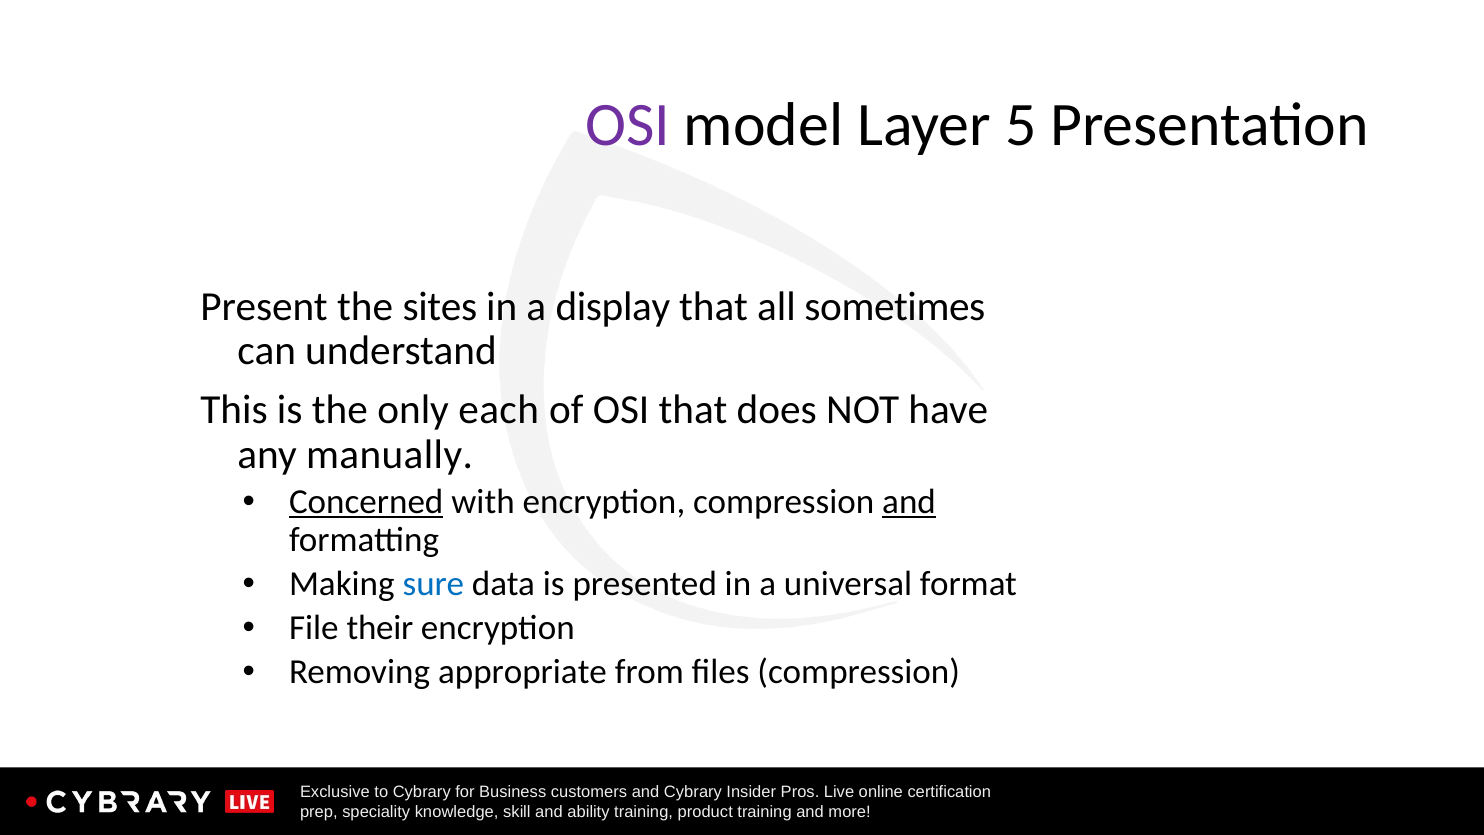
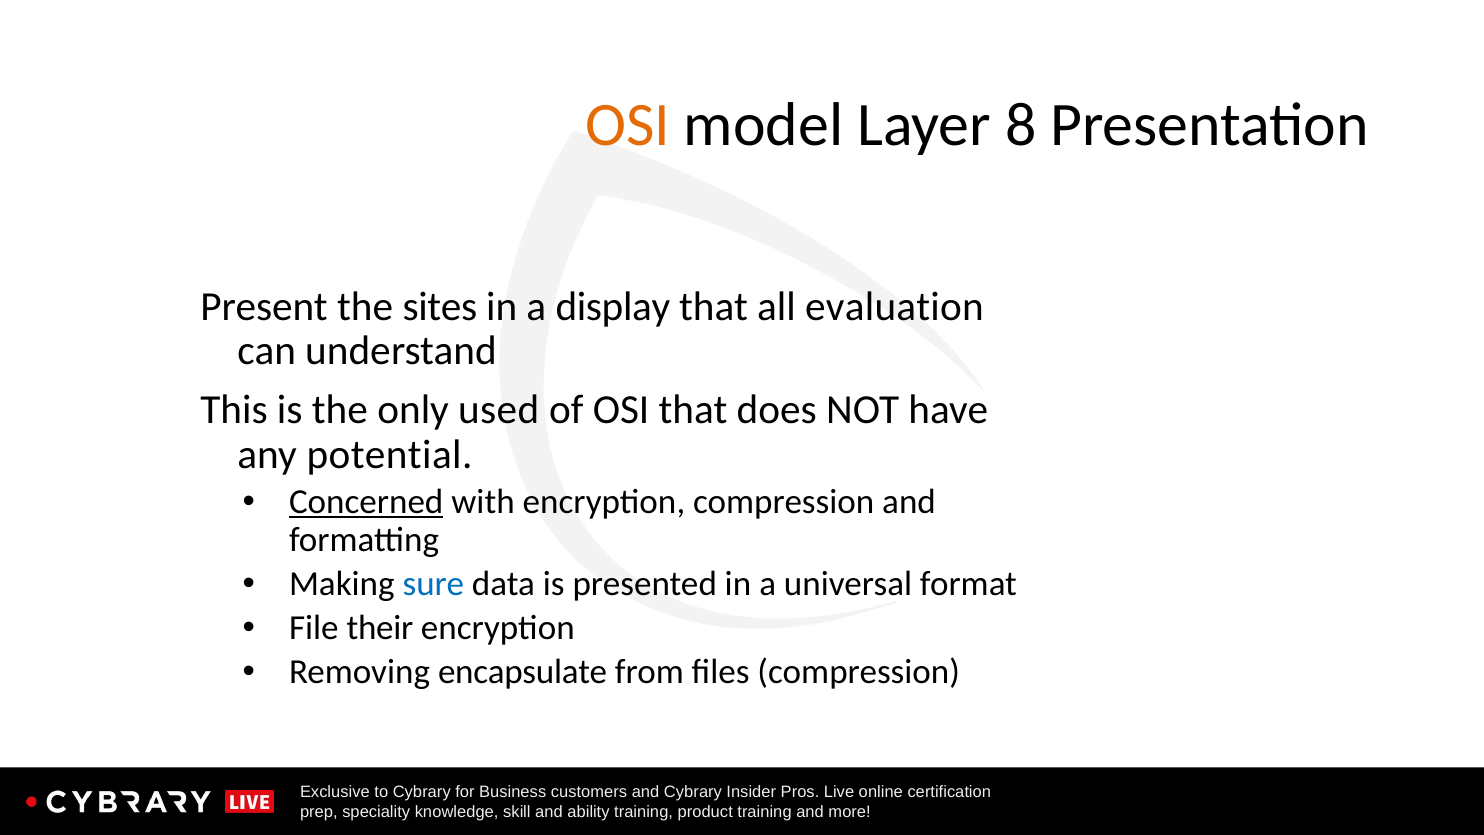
OSI colour: purple -> orange (628, 125)
5: 5 -> 8 (1021, 125)
sometimes: sometimes -> evaluation (895, 306)
each: each -> used (499, 410)
manually: manually -> potential (390, 454)
and underline: present -> none (909, 502)
appropriate: appropriate -> encapsulate (523, 672)
